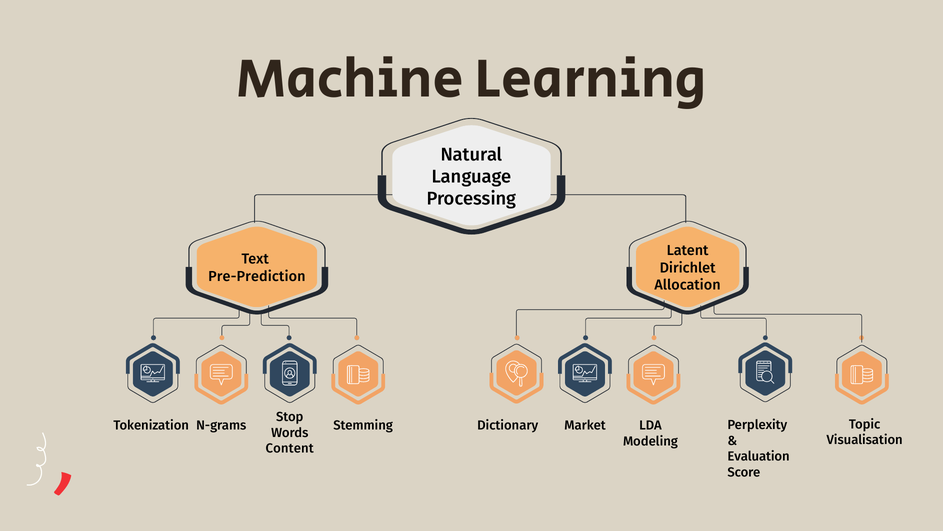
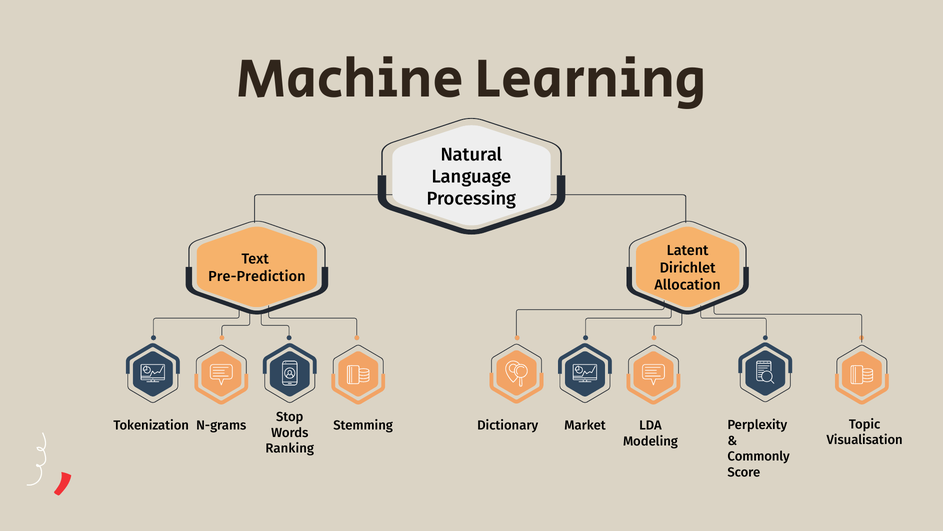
Content: Content -> Ranking (290, 448)
Evaluation: Evaluation -> Commonly (759, 456)
